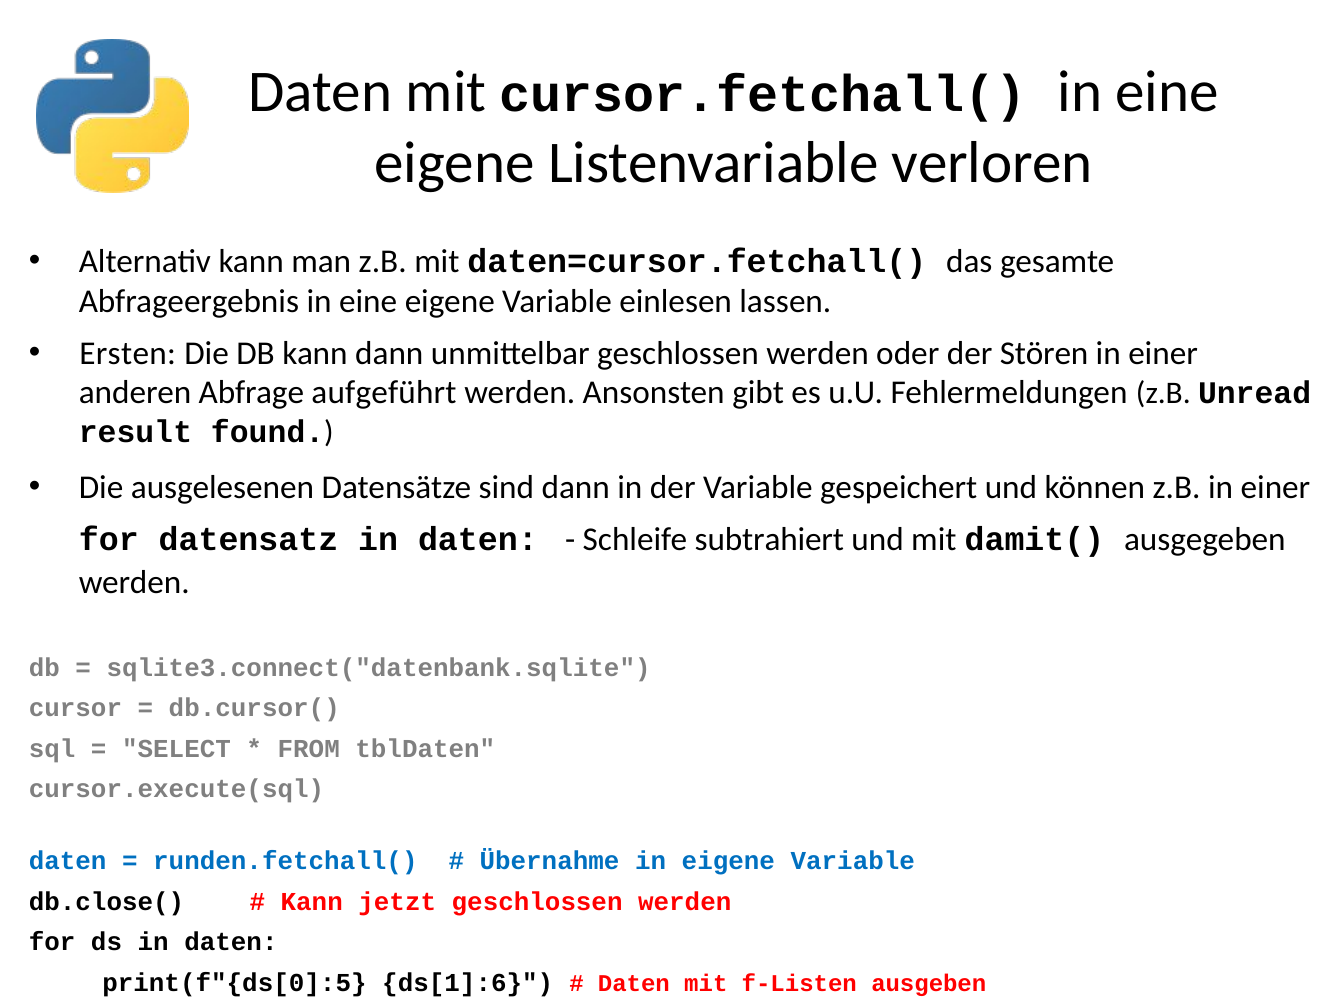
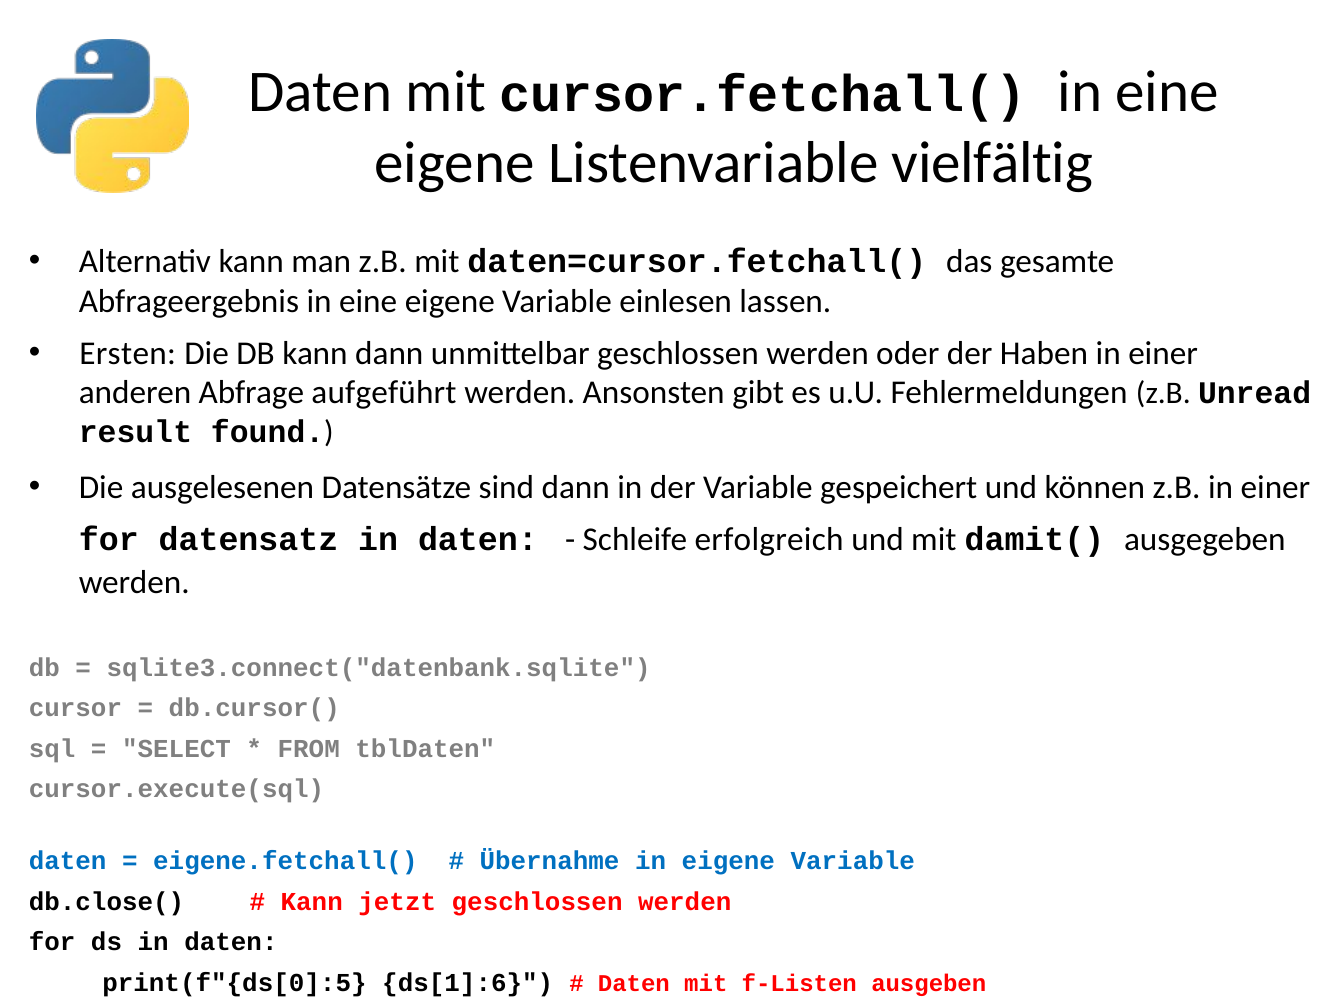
verloren: verloren -> vielfältig (992, 163)
Stören: Stören -> Haben (1044, 353)
subtrahiert: subtrahiert -> erfolgreich (769, 540)
runden.fetchall(: runden.fetchall( -> eigene.fetchall( (285, 862)
